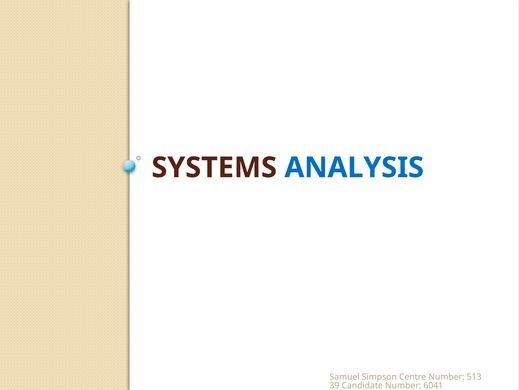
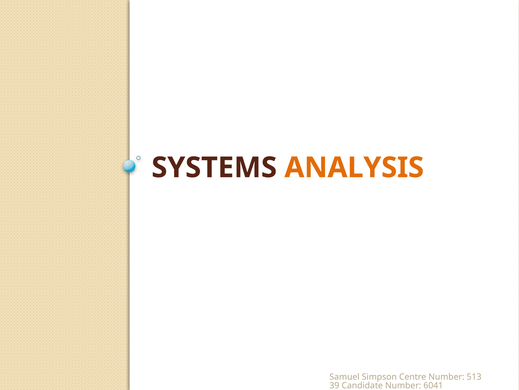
ANALYSIS colour: blue -> orange (354, 167)
